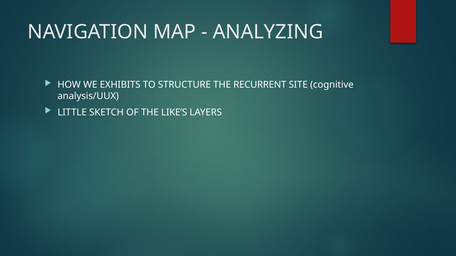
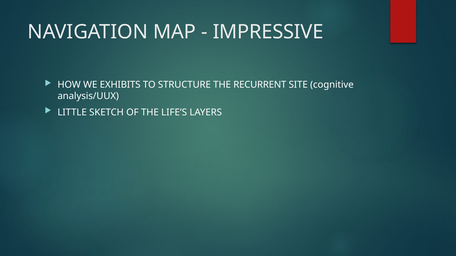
ANALYZING: ANALYZING -> IMPRESSIVE (268, 32)
LIKE’S: LIKE’S -> LIFE’S (174, 112)
